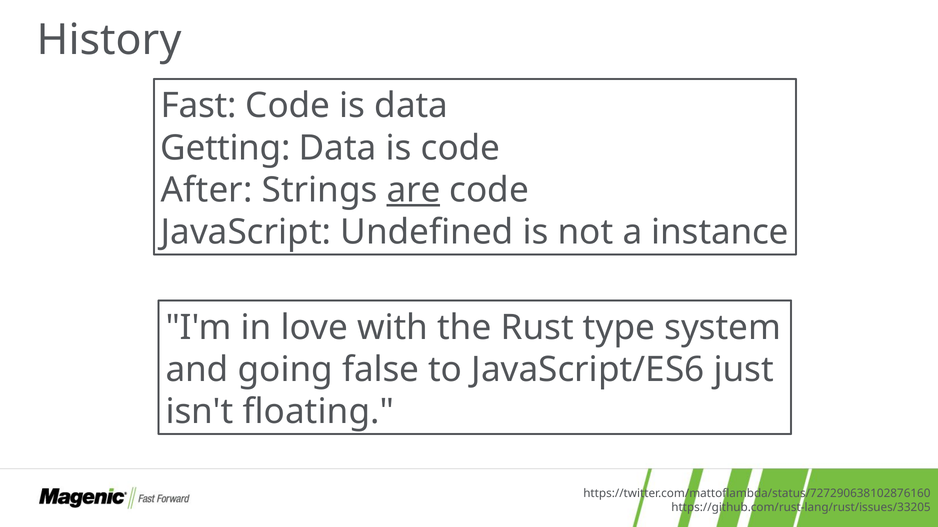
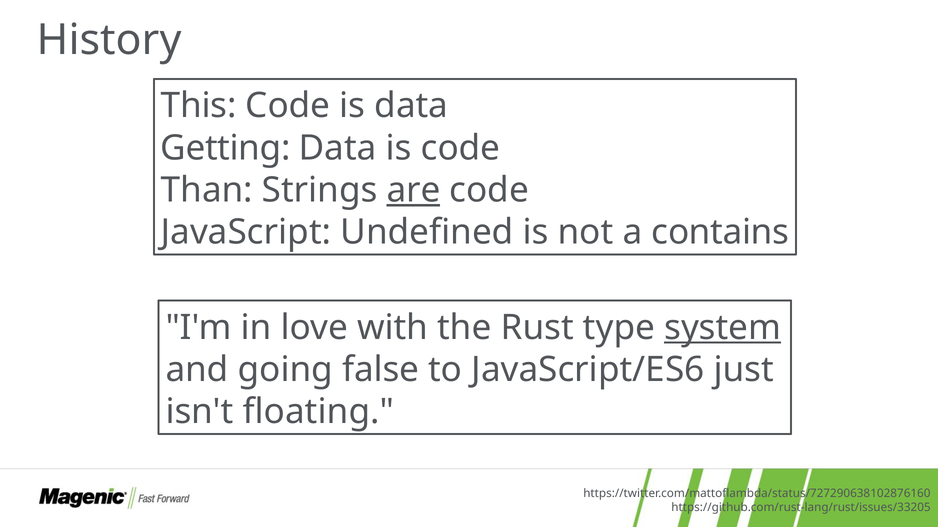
Fast: Fast -> This (199, 106)
After: After -> Than (207, 190)
instance: instance -> contains (720, 233)
system underline: none -> present (723, 328)
